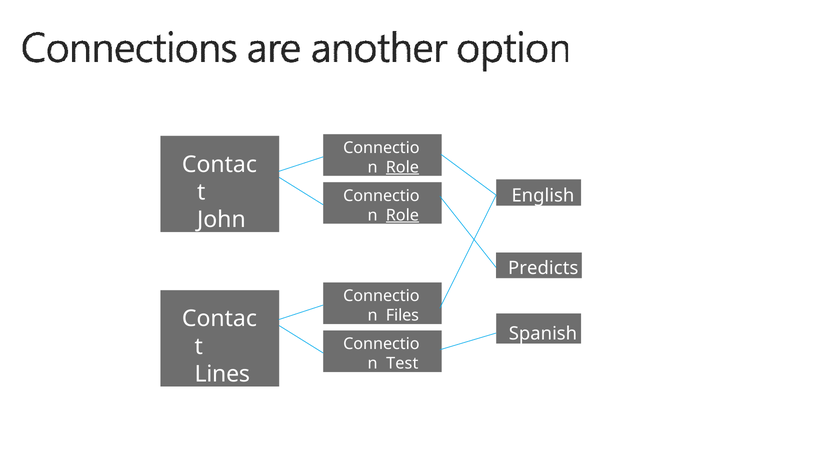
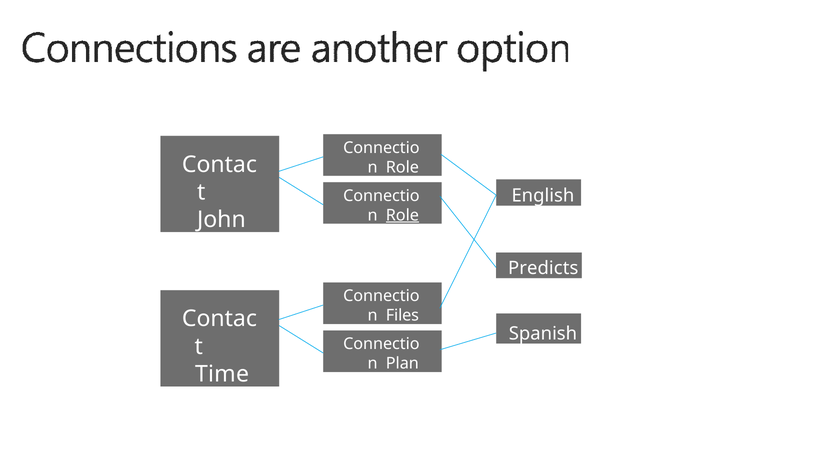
Role underline: present -> none (402, 167)
Test: Test -> Plan (402, 363)
Lines: Lines -> Time (222, 374)
